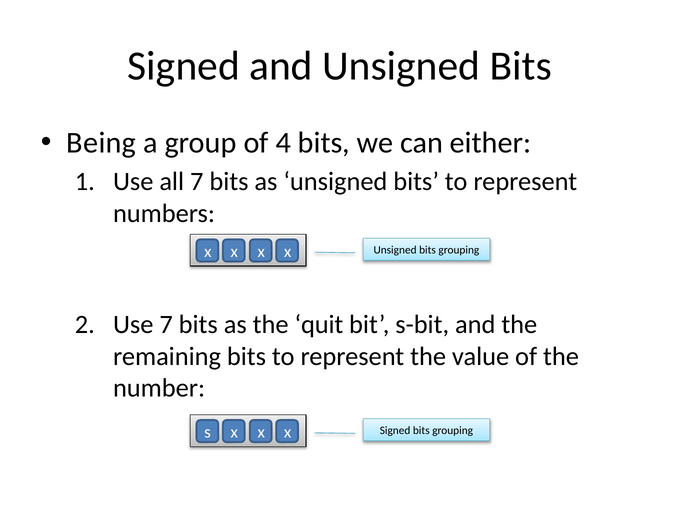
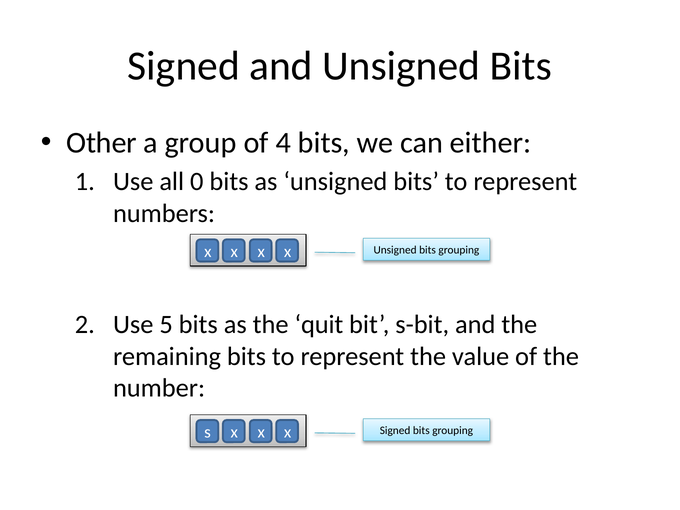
Being: Being -> Other (102, 143)
all 7: 7 -> 0 (197, 182)
Use 7: 7 -> 5 (166, 325)
